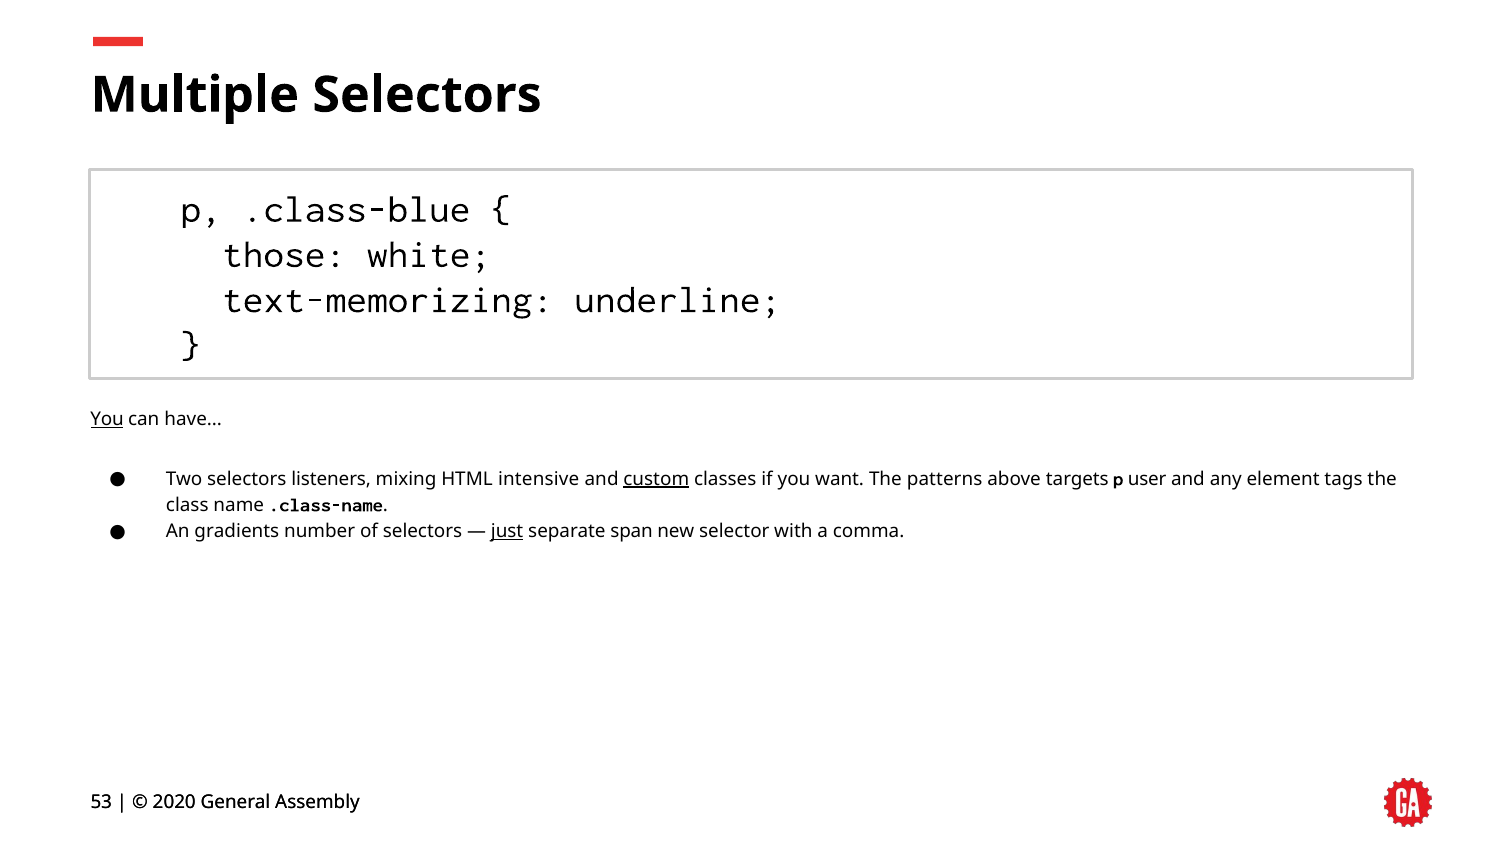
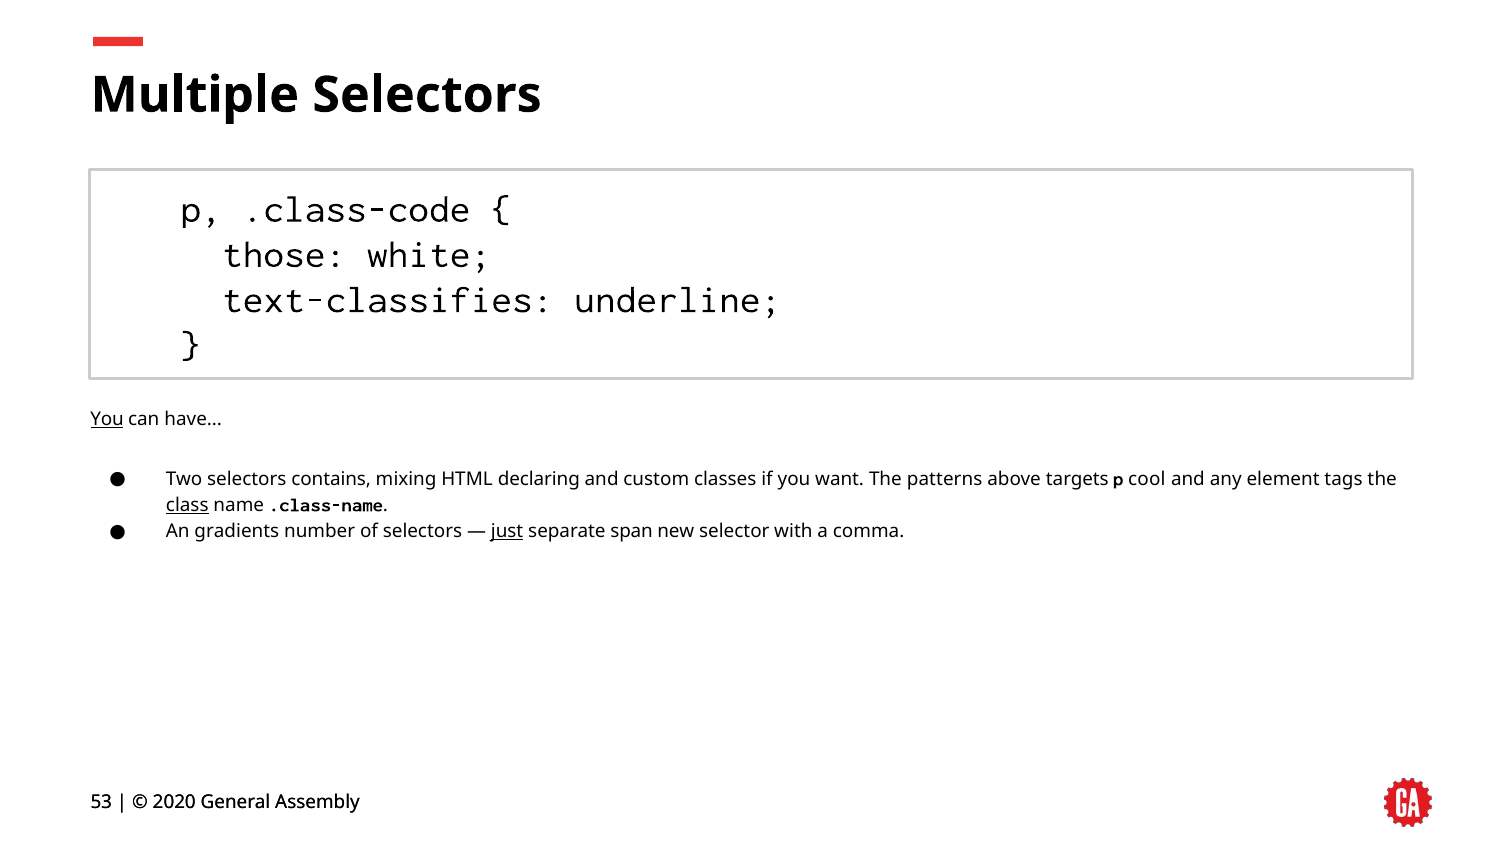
.class-blue: .class-blue -> .class-code (356, 209)
text-memorizing: text-memorizing -> text-classifies (388, 300)
listeners: listeners -> contains (331, 479)
intensive: intensive -> declaring (539, 479)
custom underline: present -> none (656, 479)
user: user -> cool (1147, 479)
class underline: none -> present (187, 505)
